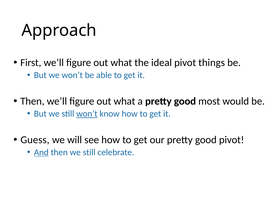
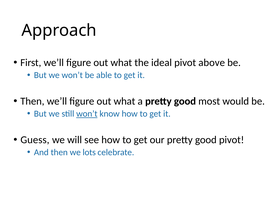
things: things -> above (212, 63)
And underline: present -> none (41, 152)
then we still: still -> lots (89, 152)
